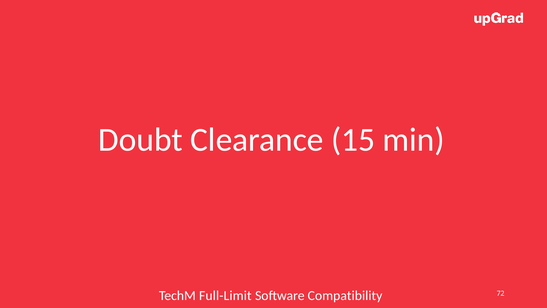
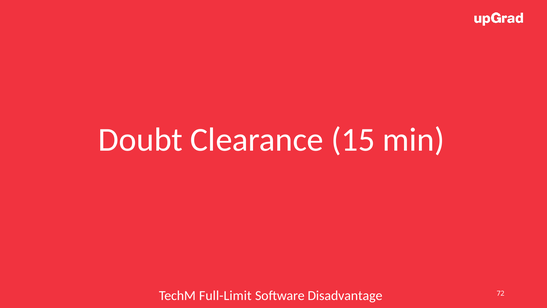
Compatibility: Compatibility -> Disadvantage (345, 295)
